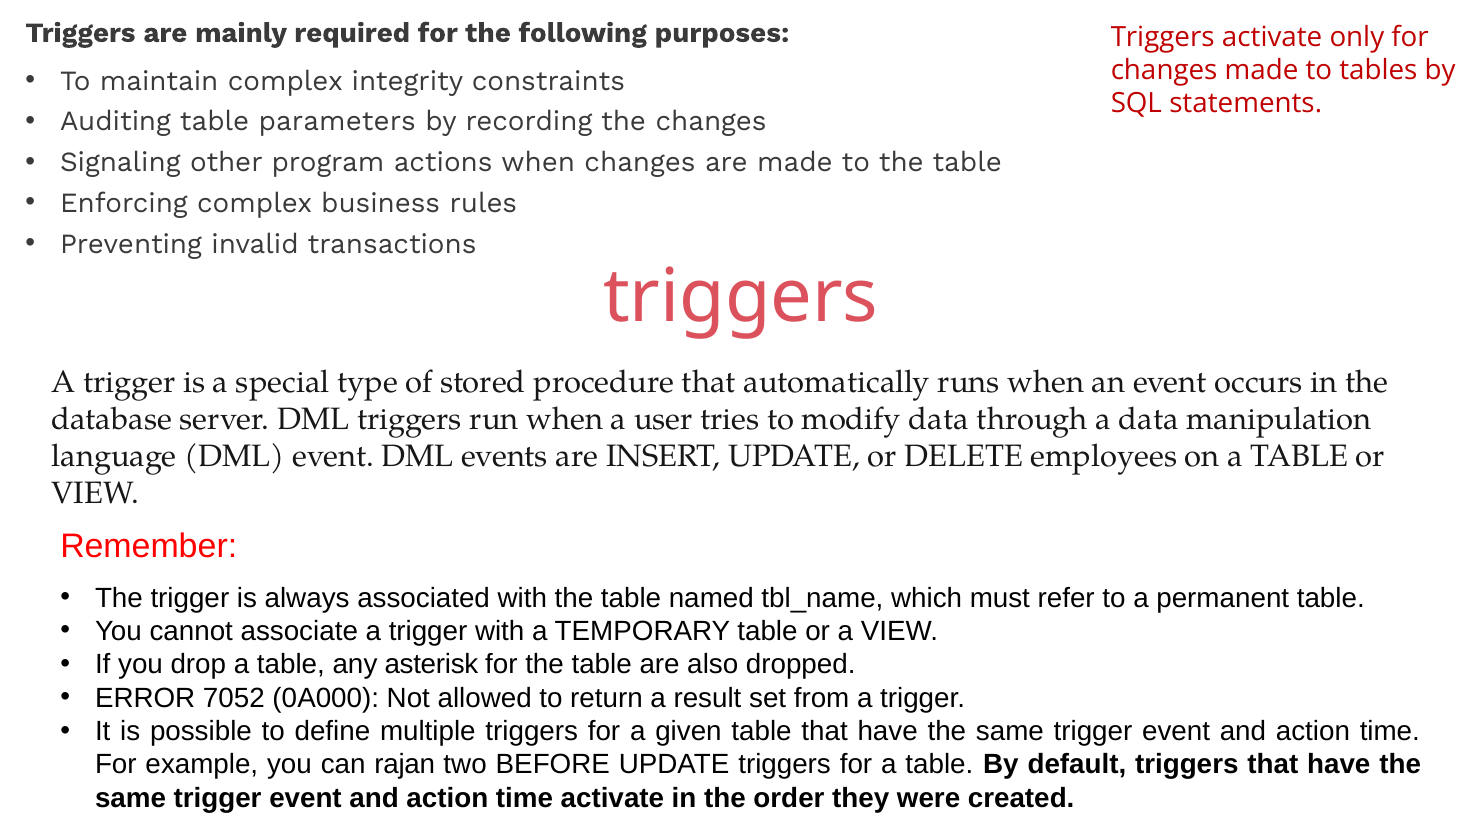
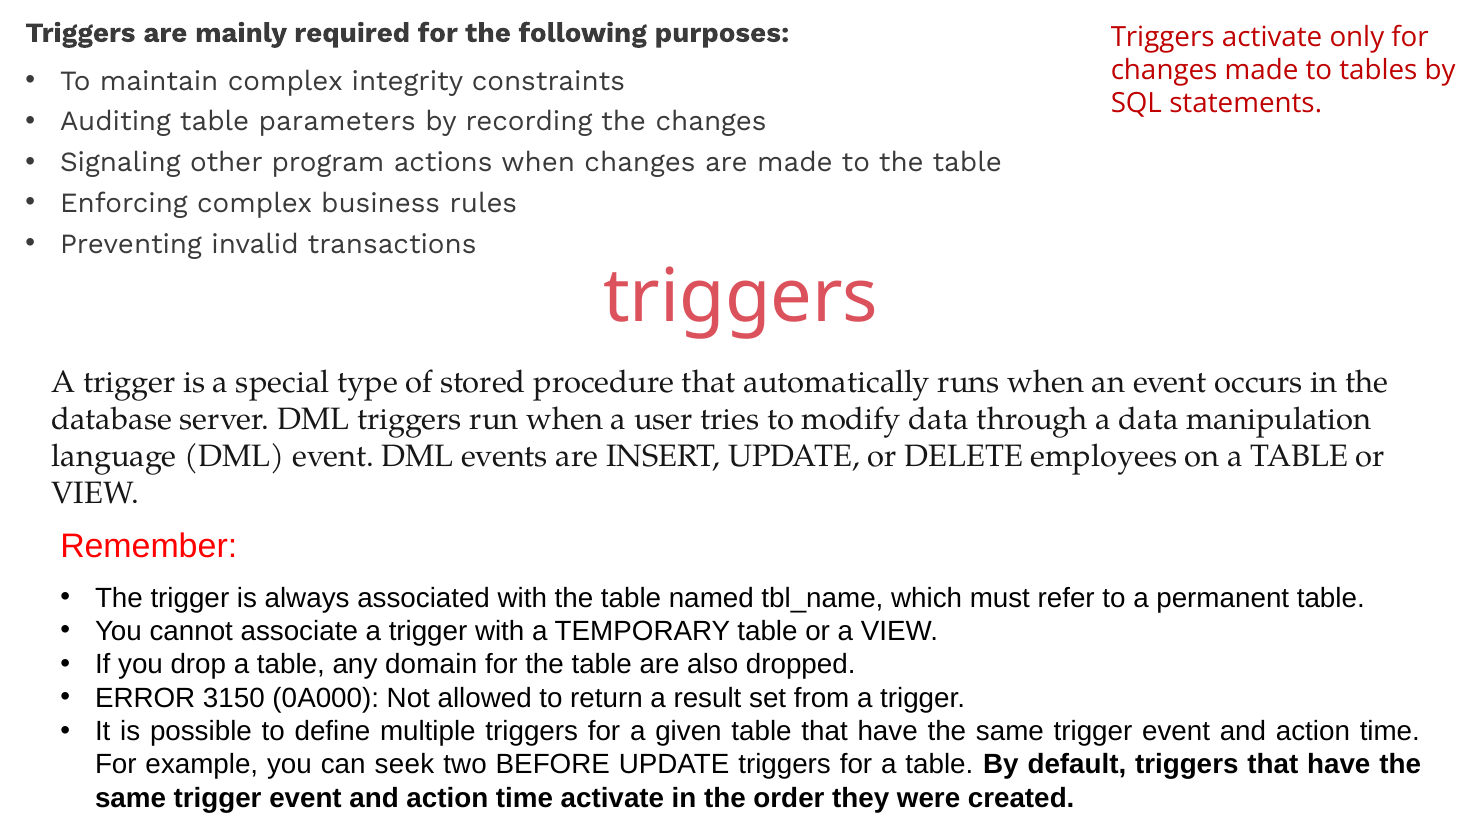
asterisk: asterisk -> domain (431, 664)
7052: 7052 -> 3150 (234, 698)
rajan: rajan -> seek (404, 764)
